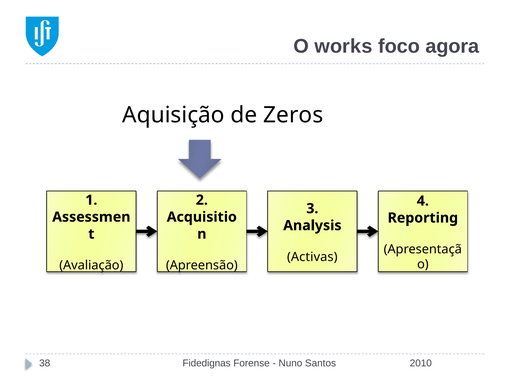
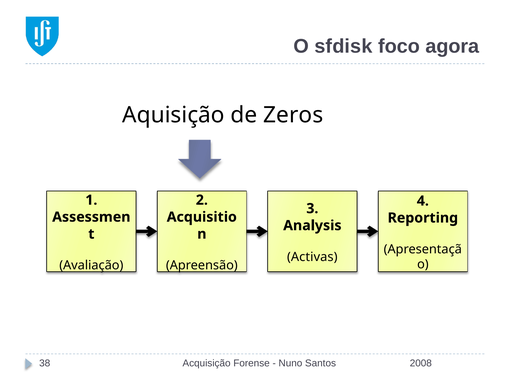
works: works -> sfdisk (343, 46)
Fidedignas: Fidedignas -> Acquisição (207, 364)
2010: 2010 -> 2008 (421, 364)
